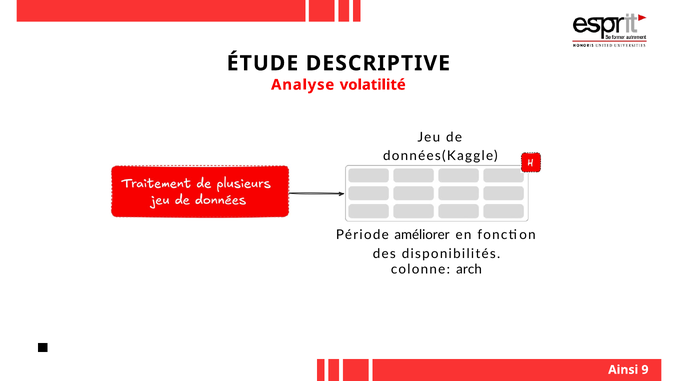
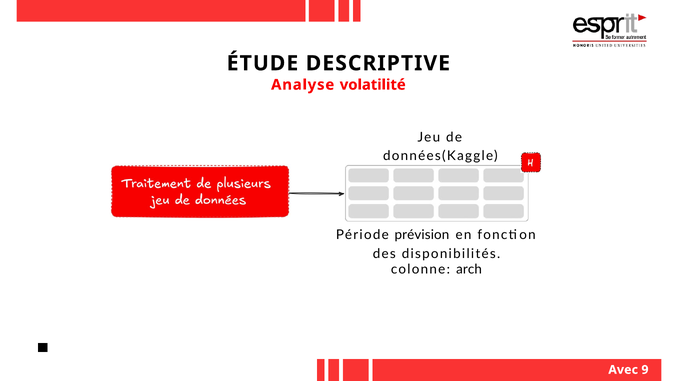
améliorer: améliorer -> prévision (422, 235)
Ainsi: Ainsi -> Avec (623, 370)
